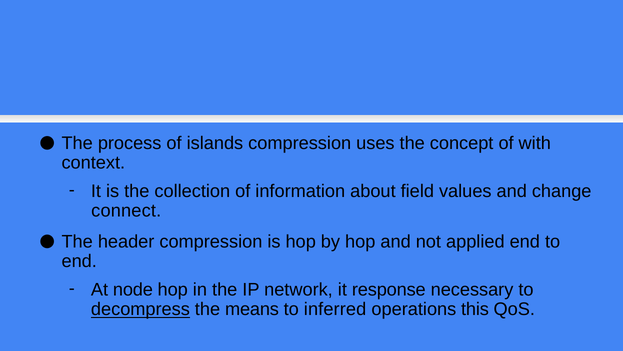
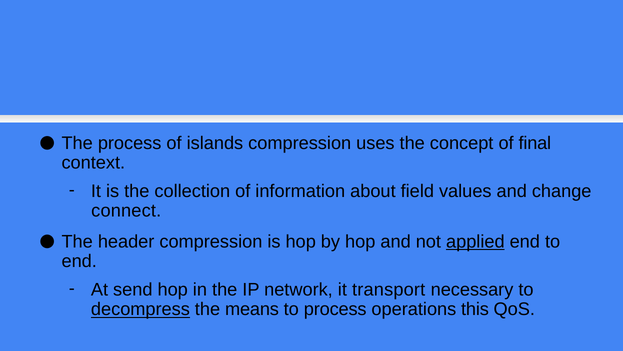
with: with -> final (535, 143)
applied underline: none -> present (475, 241)
node: node -> send (133, 289)
response: response -> transport (389, 289)
to inferred: inferred -> process (335, 309)
